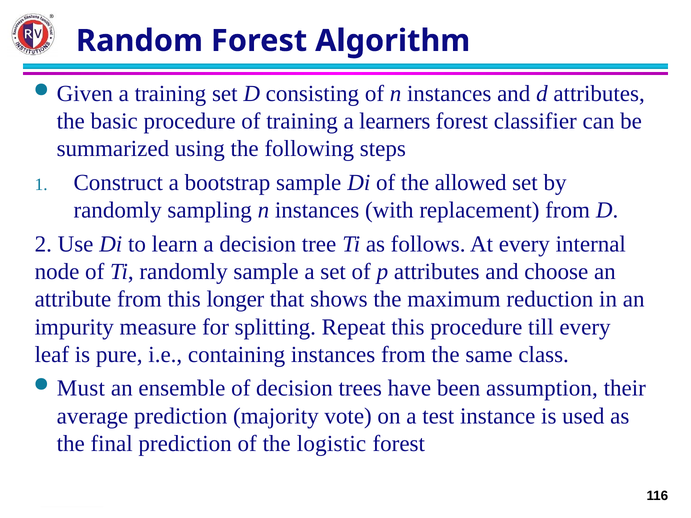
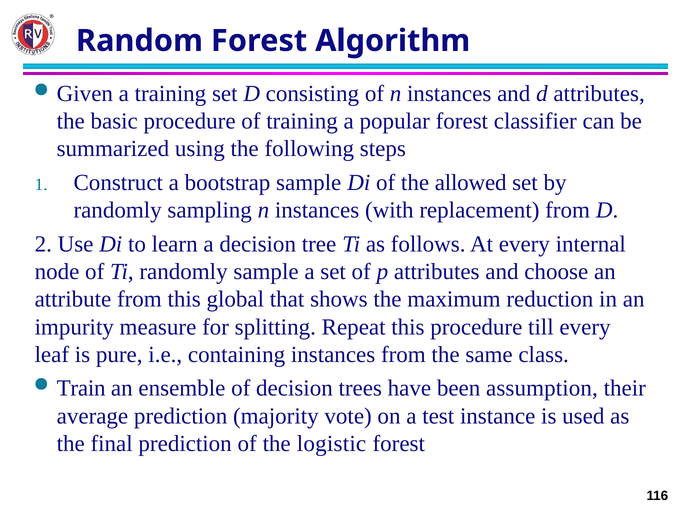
learners: learners -> popular (395, 121)
longer: longer -> global (235, 299)
Must: Must -> Train (81, 388)
